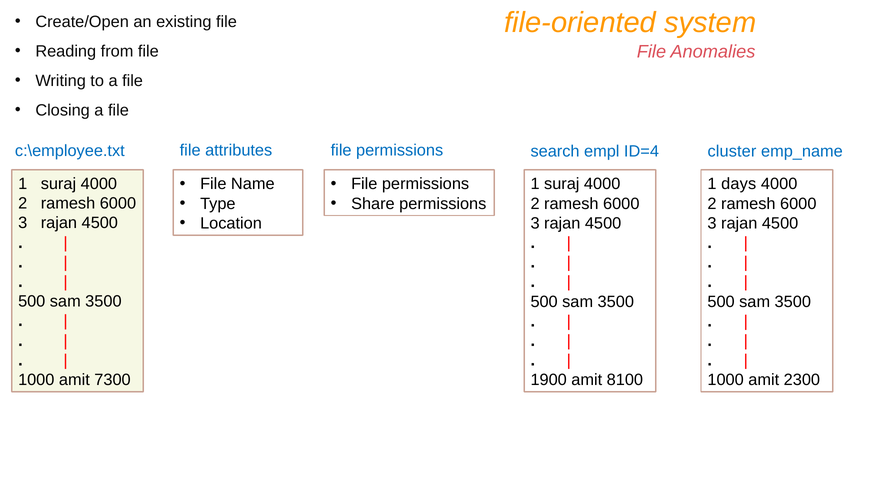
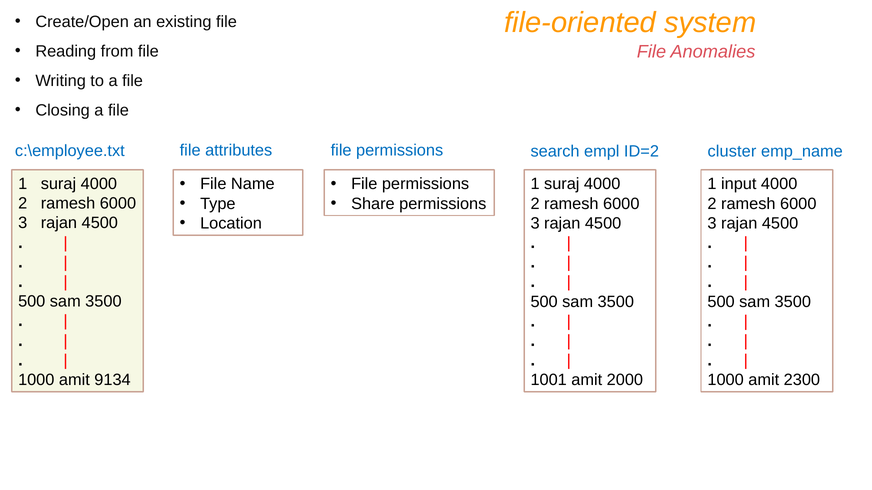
ID=4: ID=4 -> ID=2 (641, 151)
days: days -> input (739, 184)
7300: 7300 -> 9134 (113, 380)
1900: 1900 -> 1001 (549, 380)
8100: 8100 -> 2000 (625, 380)
